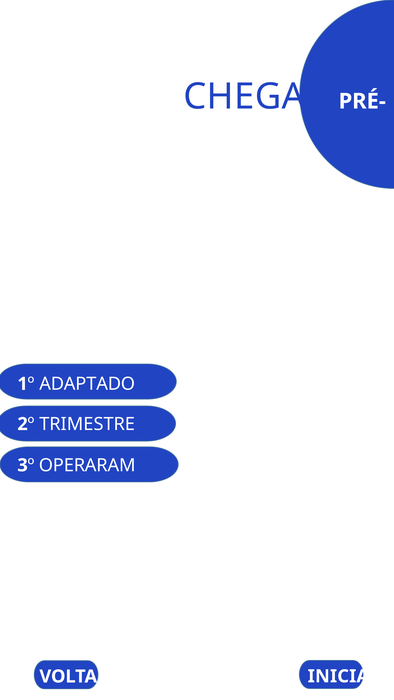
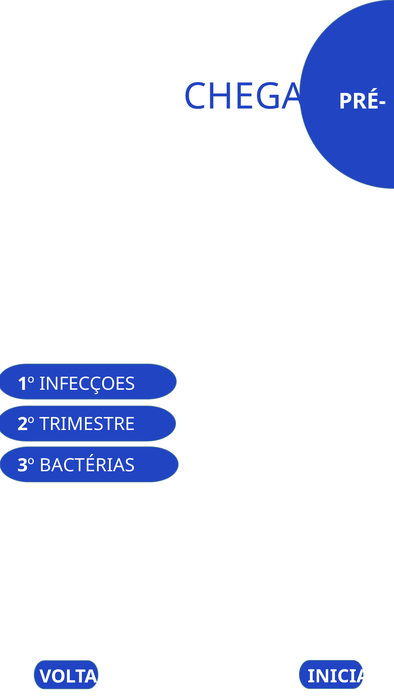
ADAPTADO: ADAPTADO -> INFECÇOES (87, 384)
OPERARAM: OPERARAM -> BACTÉRIAS (87, 466)
